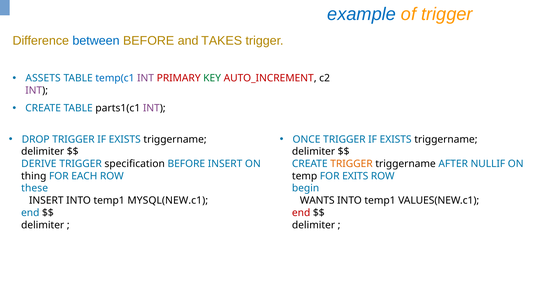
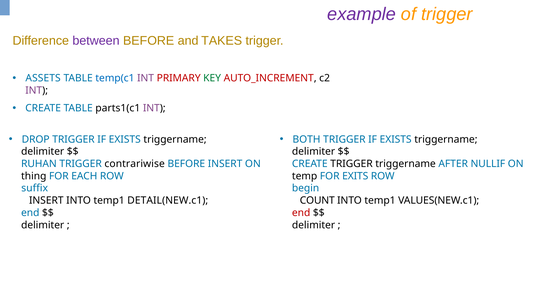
example colour: blue -> purple (362, 14)
between colour: blue -> purple (96, 41)
ONCE: ONCE -> BOTH (307, 140)
DERIVE: DERIVE -> RUHAN (39, 164)
specification: specification -> contrariwise (135, 164)
TRIGGER colour: orange -> black (351, 164)
these: these -> suffix (35, 189)
MYSQL(NEW.c1: MYSQL(NEW.c1 -> DETAIL(NEW.c1 (168, 201)
WANTS: WANTS -> COUNT (317, 201)
